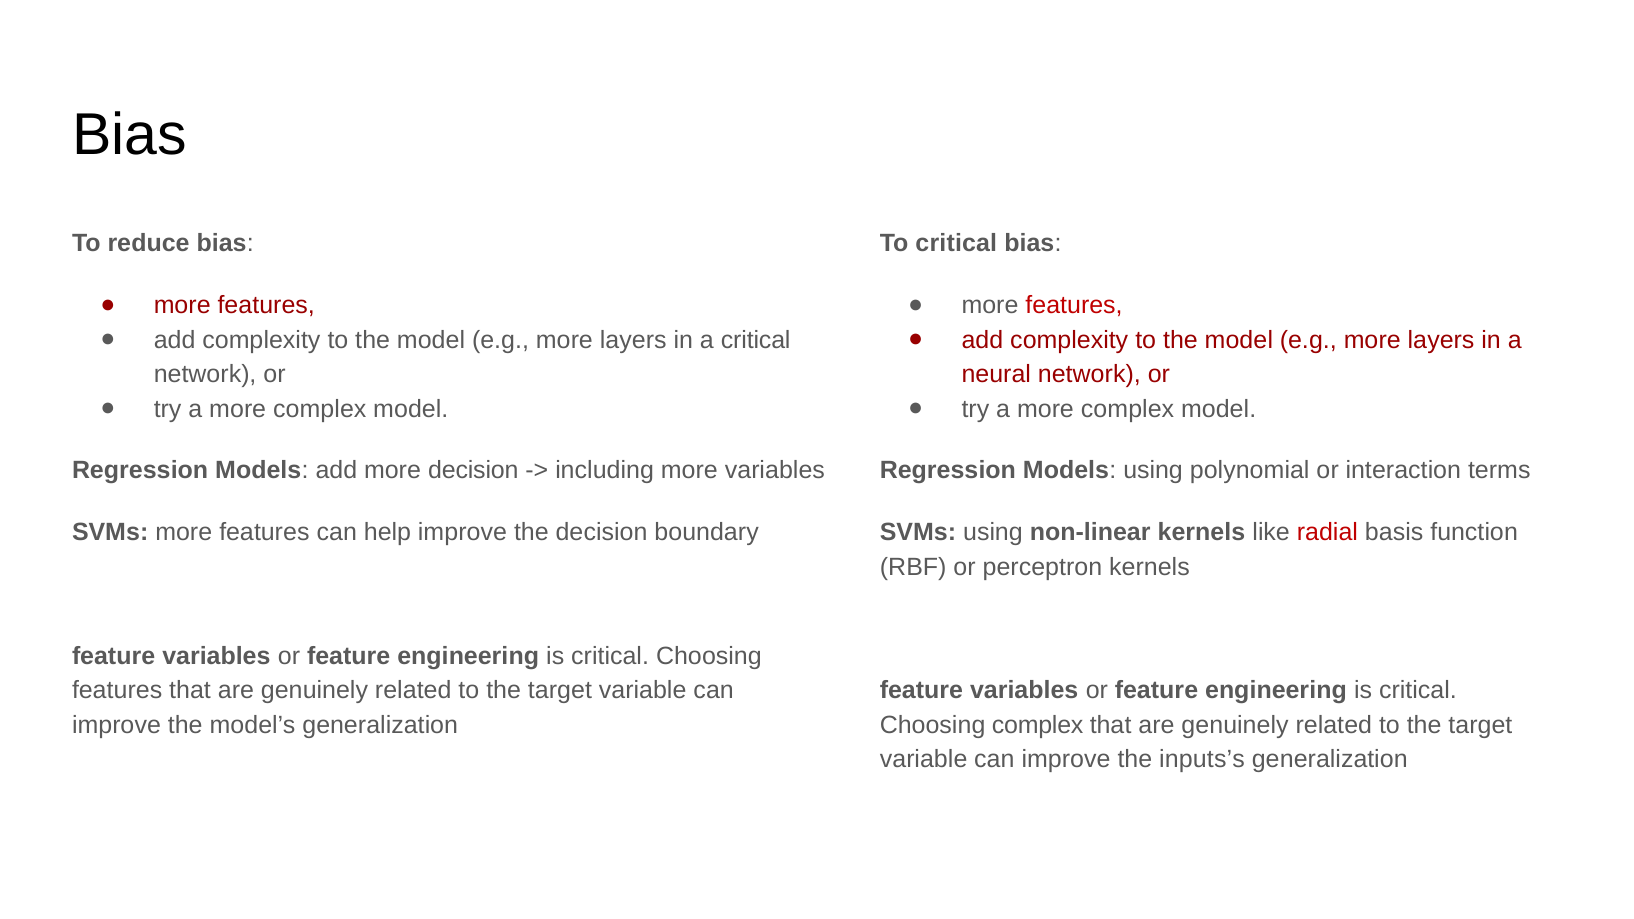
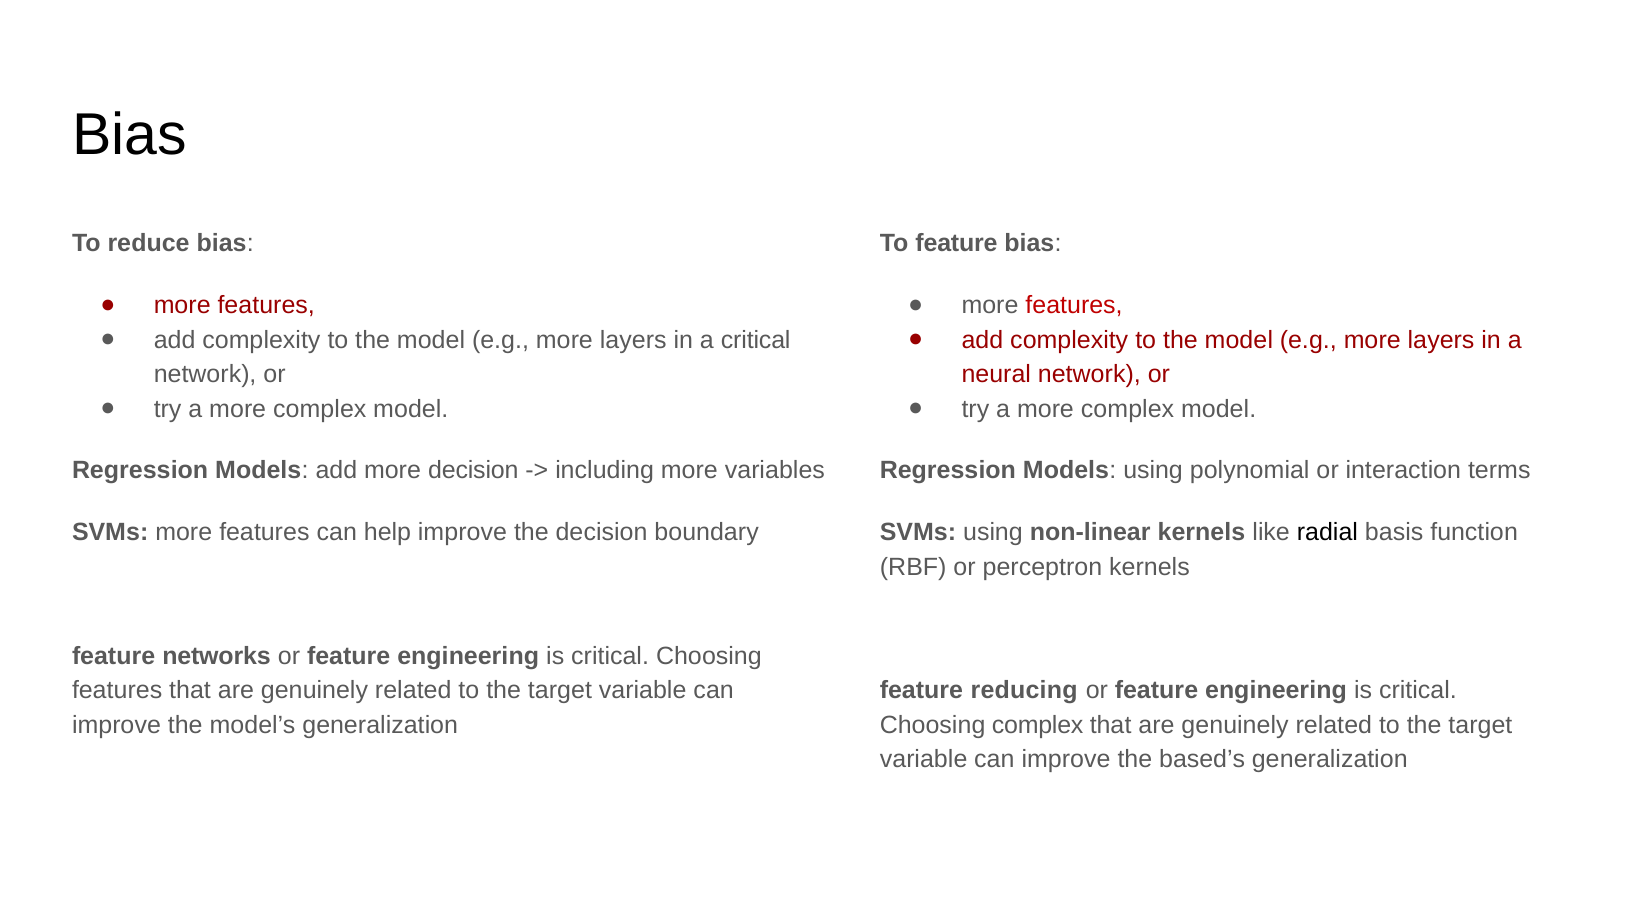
To critical: critical -> feature (956, 244)
radial colour: red -> black (1327, 532)
variables: variables -> networks (216, 656)
variables: variables -> reducing (1024, 691)
inputs’s: inputs’s -> based’s (1202, 760)
